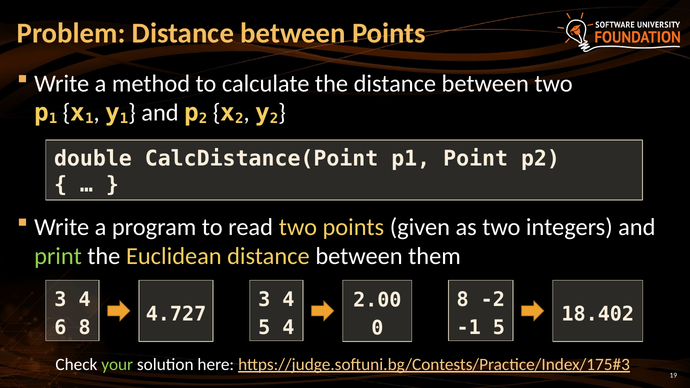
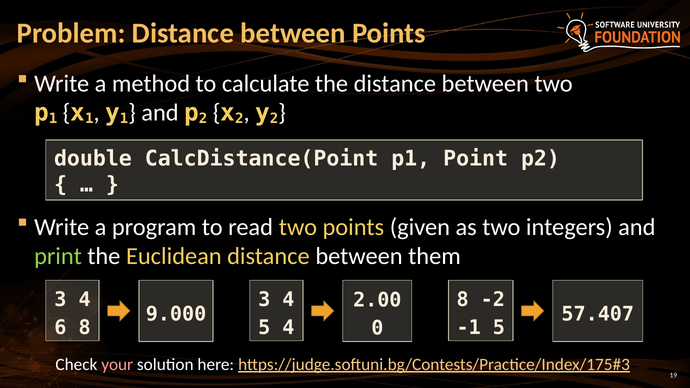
4.727: 4.727 -> 9.000 (176, 314)
18.402: 18.402 -> 57.407 (598, 314)
your colour: light green -> pink (117, 365)
